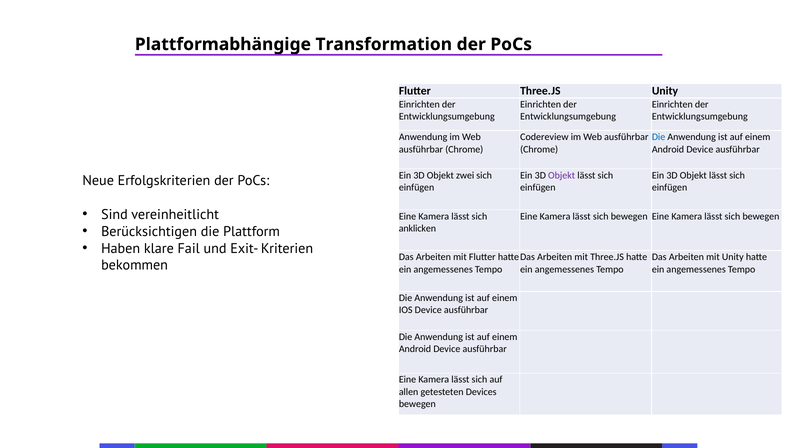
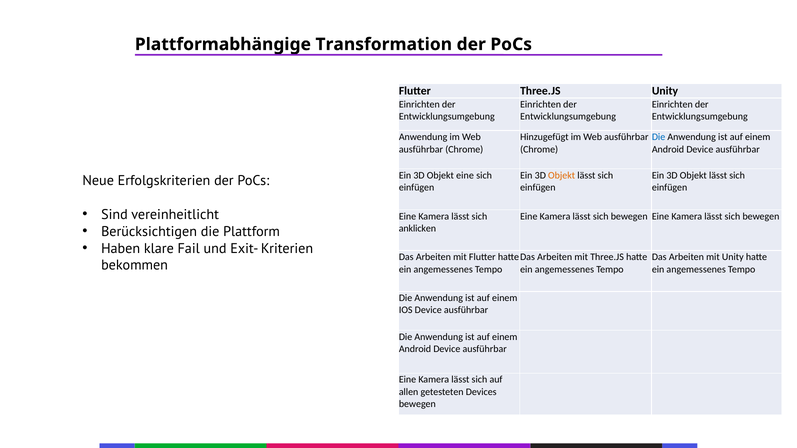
Codereview: Codereview -> Hinzugefügt (544, 137)
Objekt zwei: zwei -> eine (465, 176)
Objekt colour: purple -> orange (562, 176)
